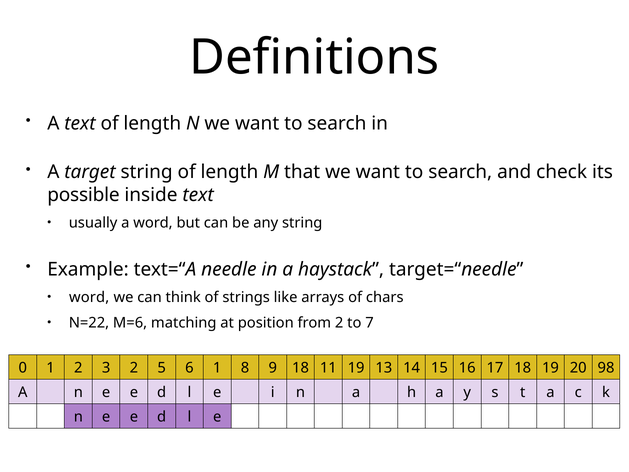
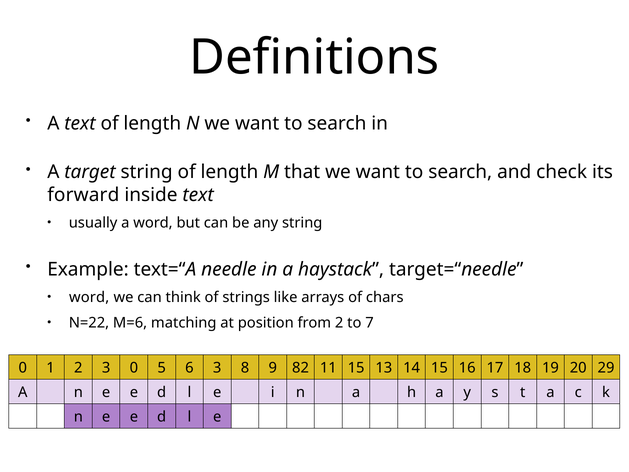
possible: possible -> forward (83, 195)
3 2: 2 -> 0 (134, 368)
6 1: 1 -> 3 (217, 368)
9 18: 18 -> 82 (301, 368)
11 19: 19 -> 15 (356, 368)
98: 98 -> 29 (606, 368)
